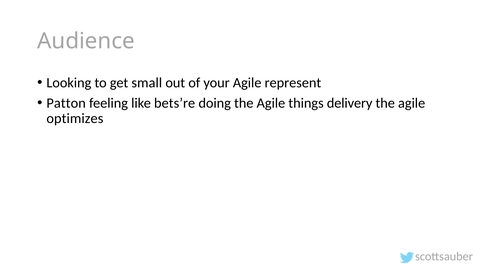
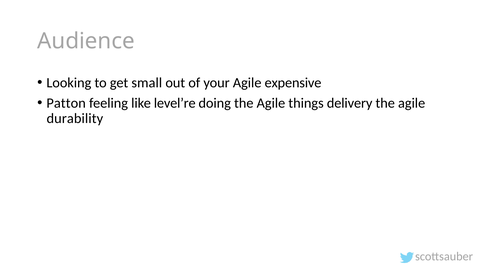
represent: represent -> expensive (293, 83)
bets’re: bets’re -> level’re (175, 103)
optimizes: optimizes -> durability (75, 118)
